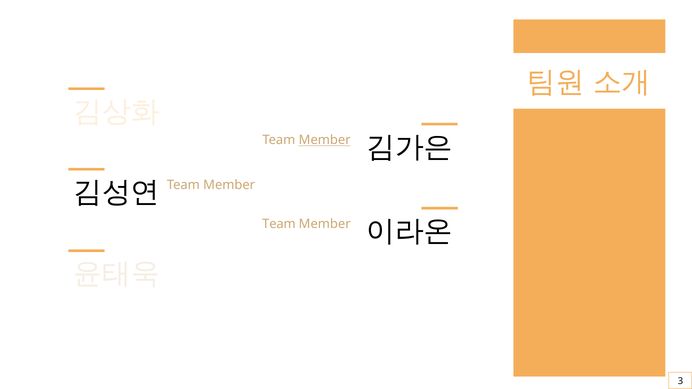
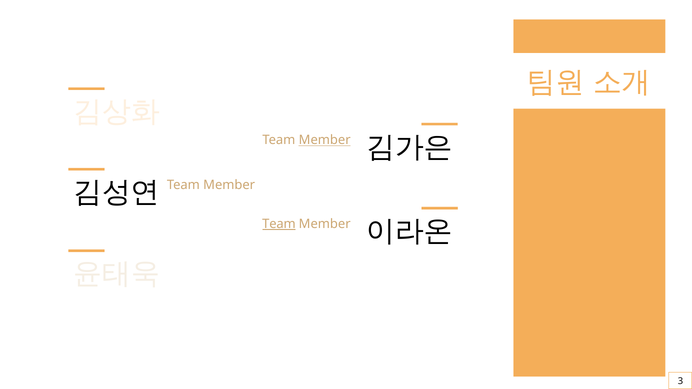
Team underline: none -> present (279, 224)
